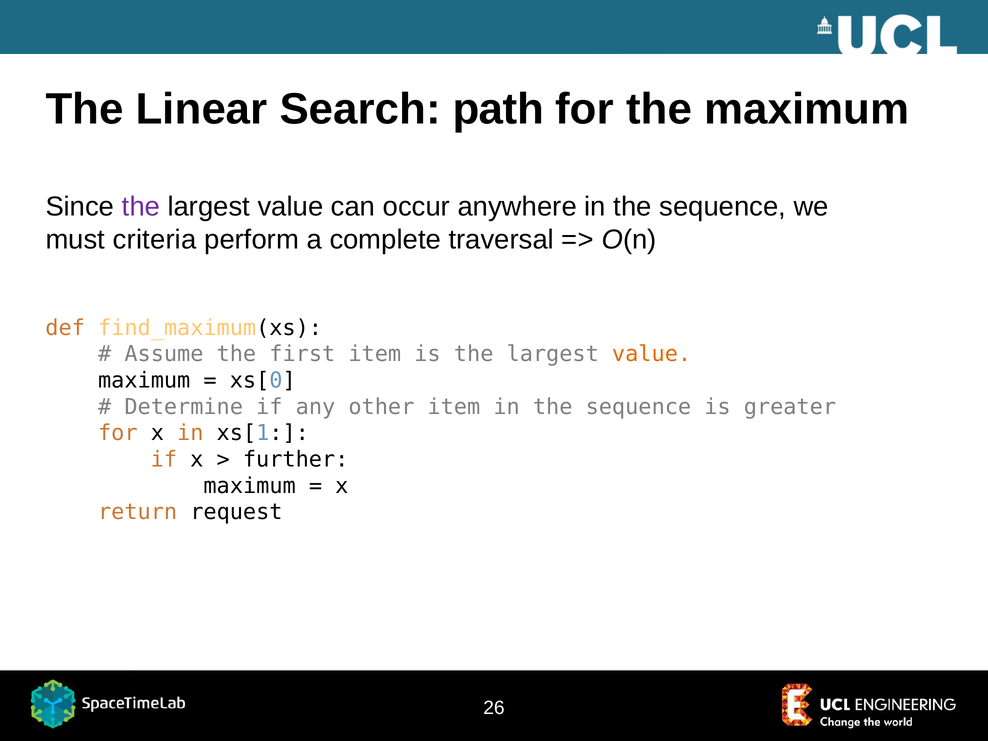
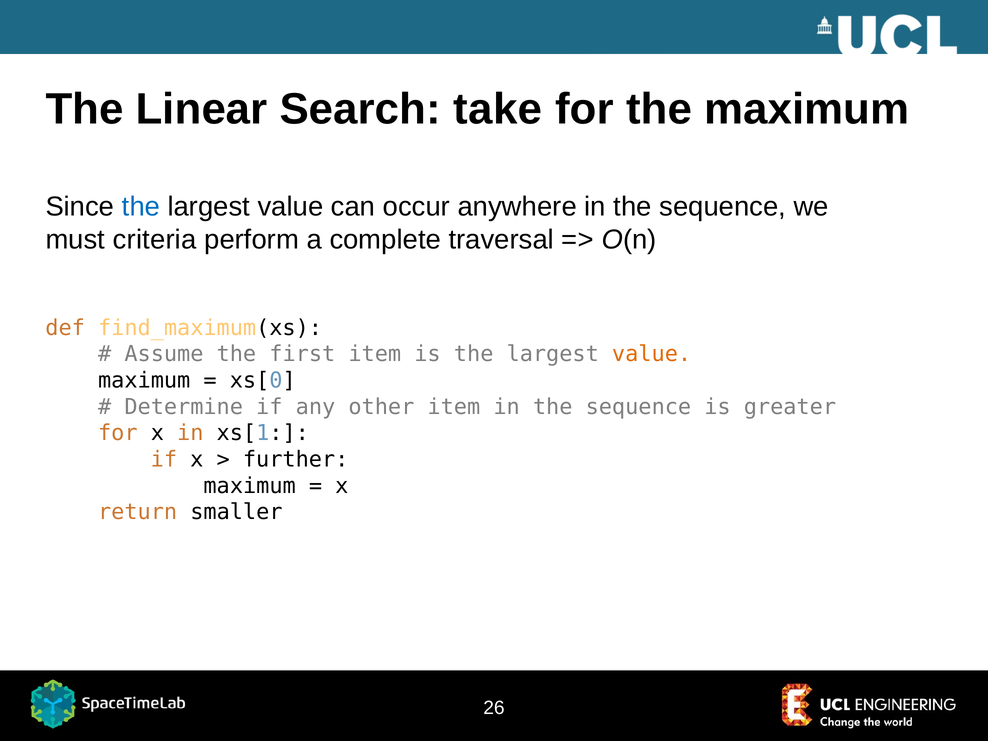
path: path -> take (498, 109)
the colour: purple -> blue (141, 207)
request: request -> smaller (236, 512)
